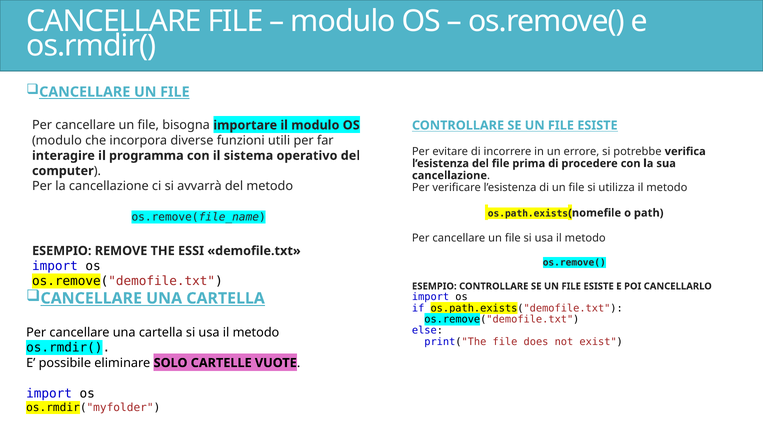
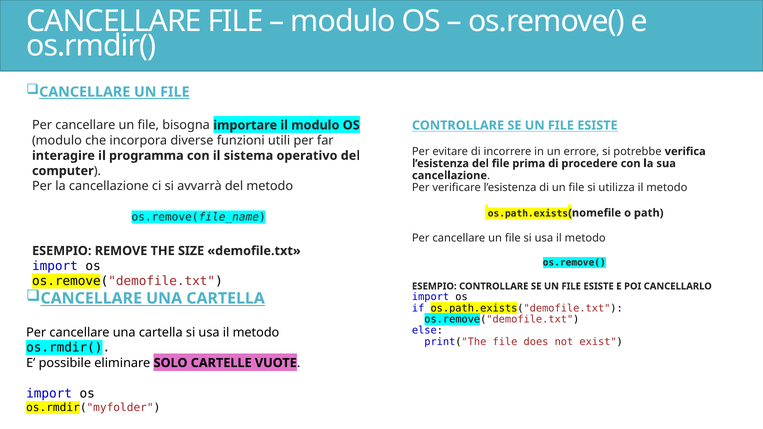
ESSI: ESSI -> SIZE (191, 251)
